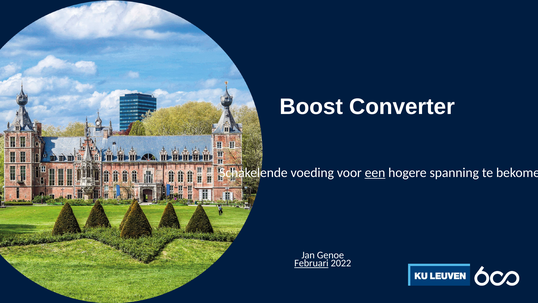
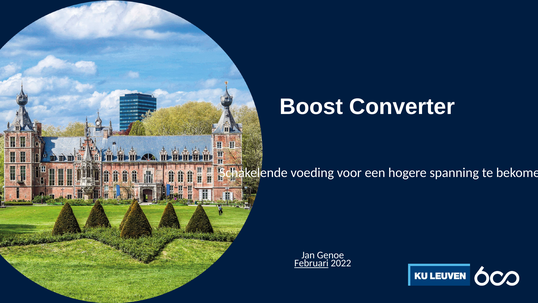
een underline: present -> none (375, 172)
